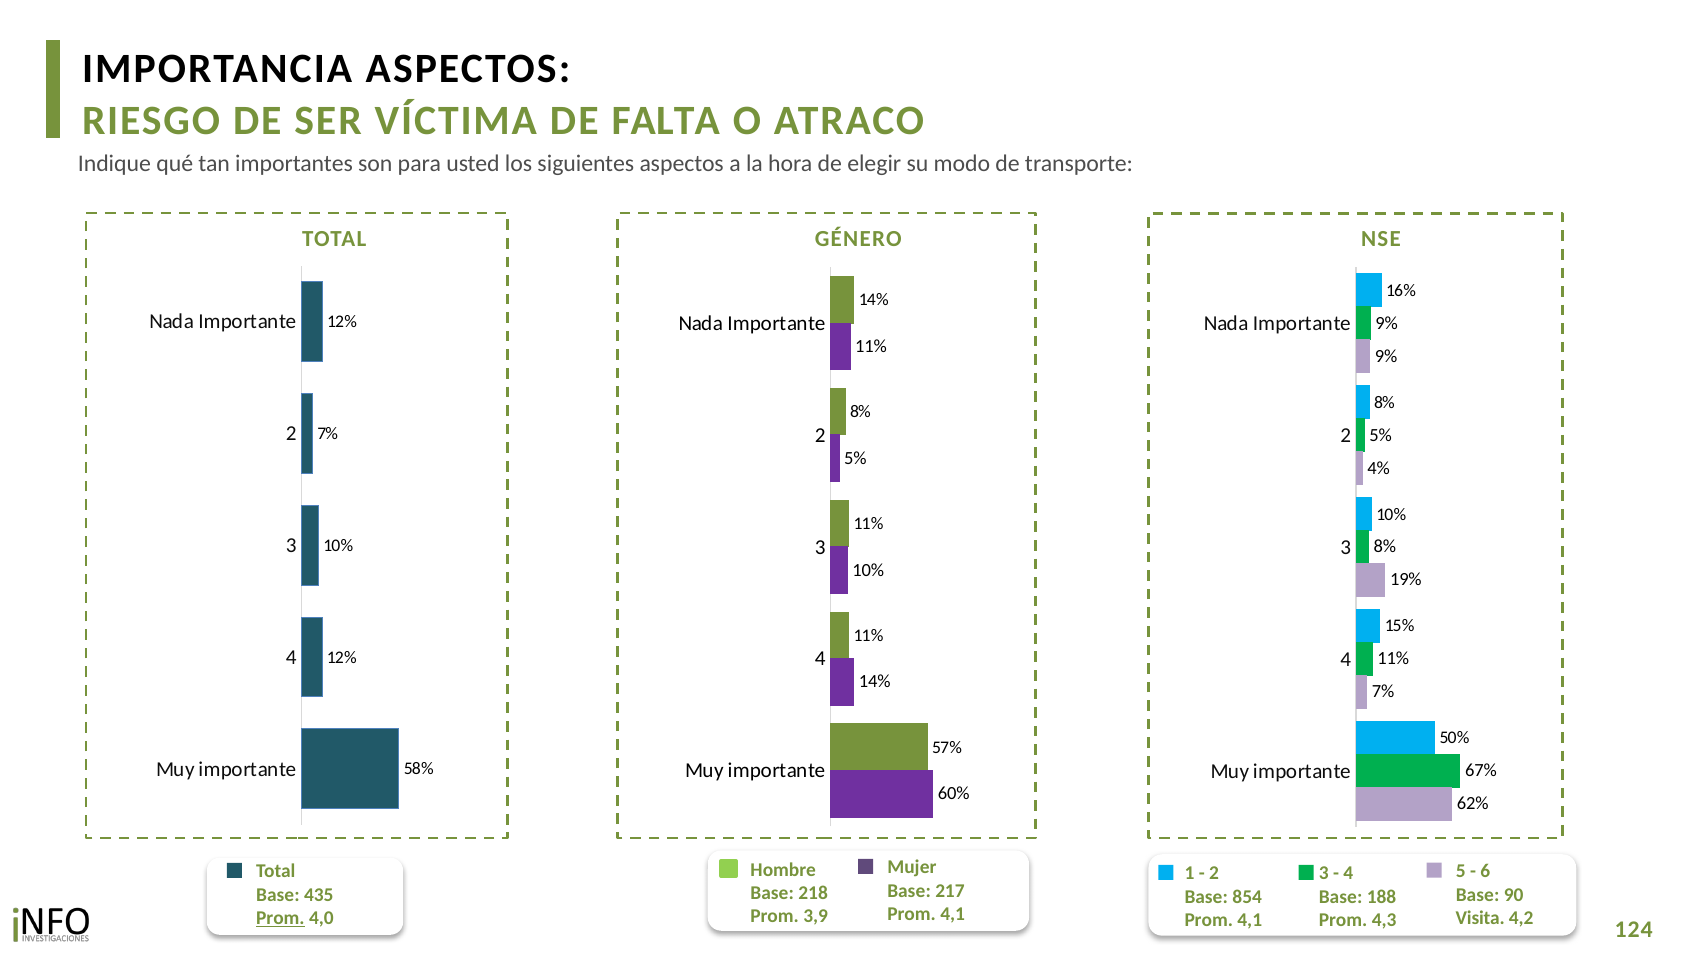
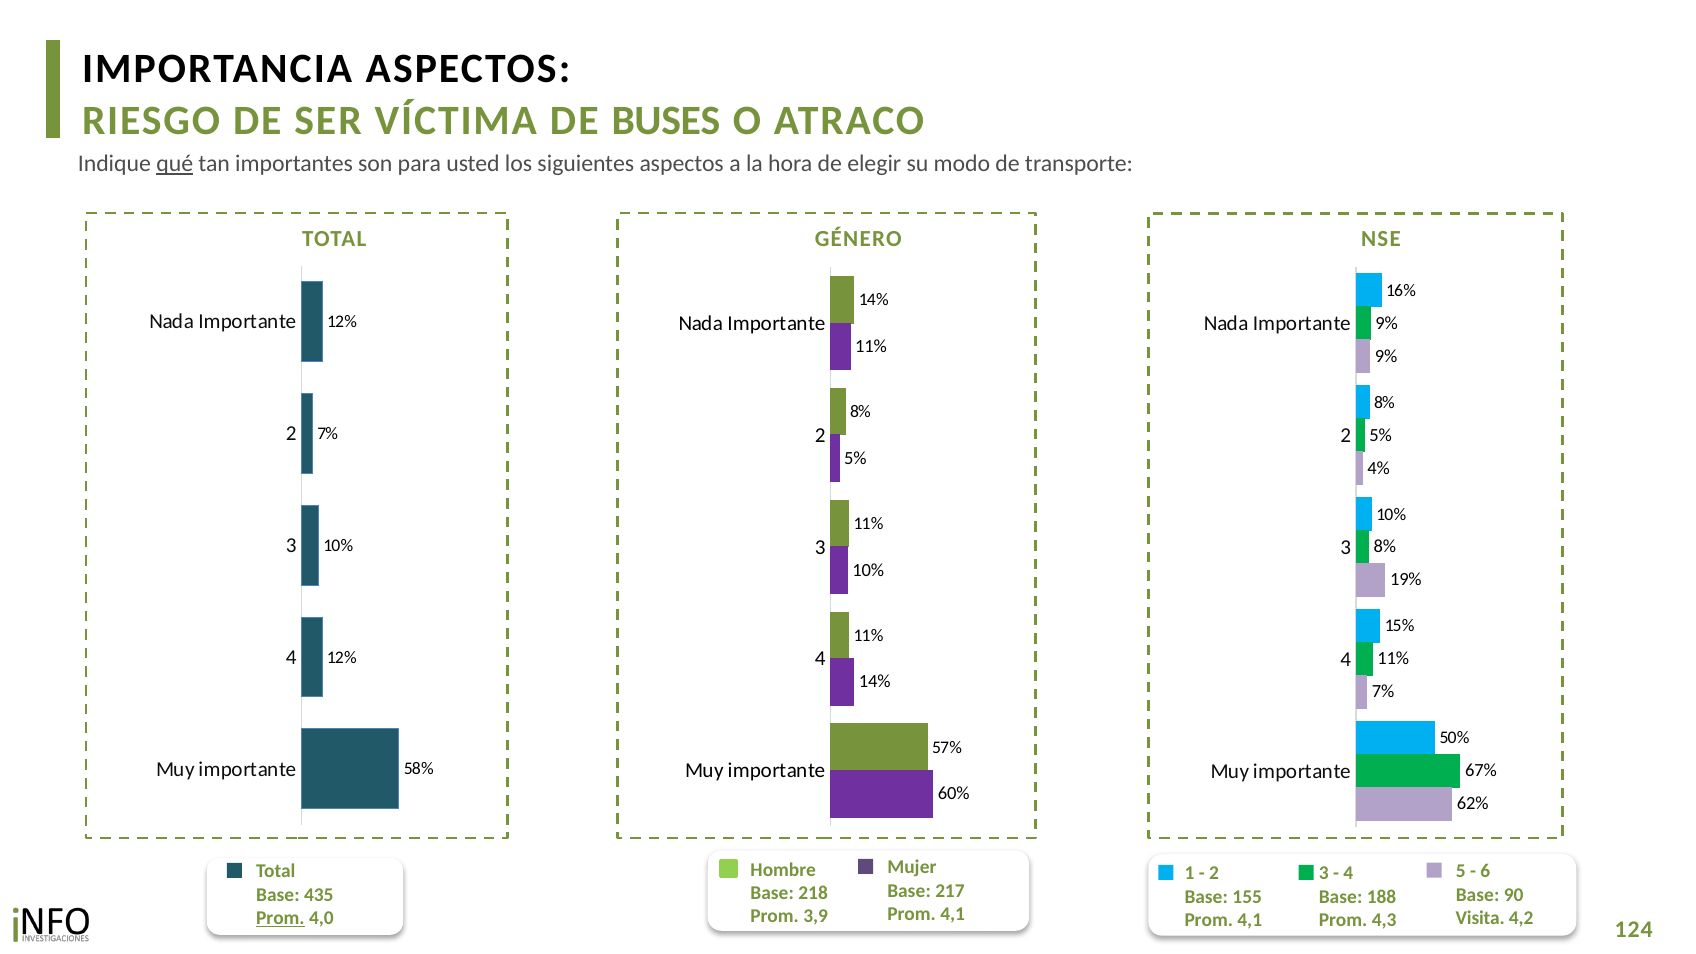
FALTA: FALTA -> BUSES (666, 120)
qué underline: none -> present (175, 164)
854: 854 -> 155 (1247, 897)
